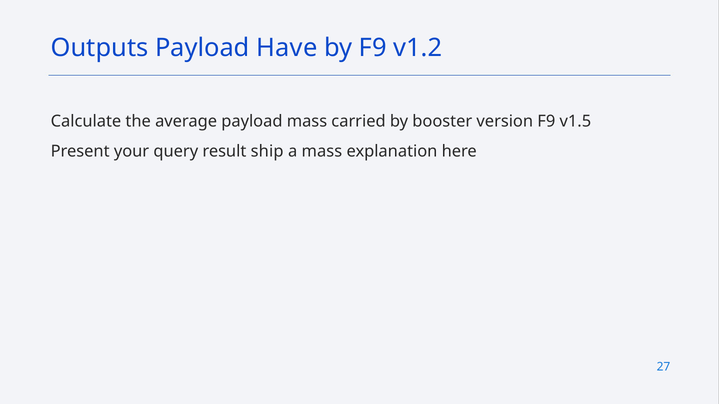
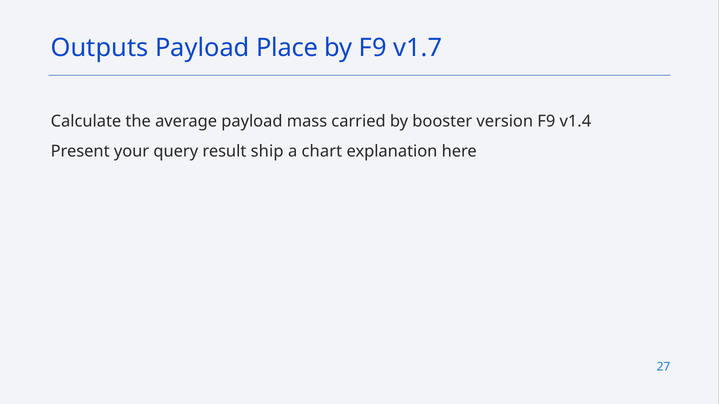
Have: Have -> Place (287, 48)
v1.2: v1.2 -> v1.7 (418, 48)
v1.5: v1.5 -> v1.4 (575, 121)
a mass: mass -> chart (322, 152)
